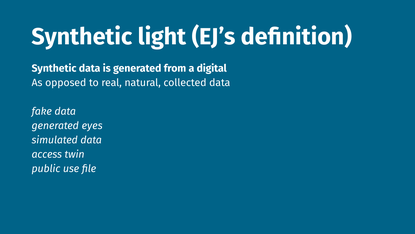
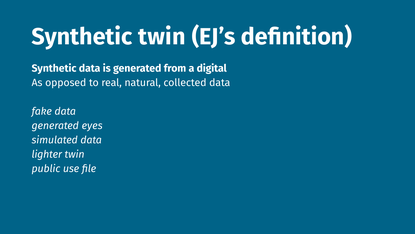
Synthetic light: light -> twin (162, 37)
access: access -> lighter (47, 154)
